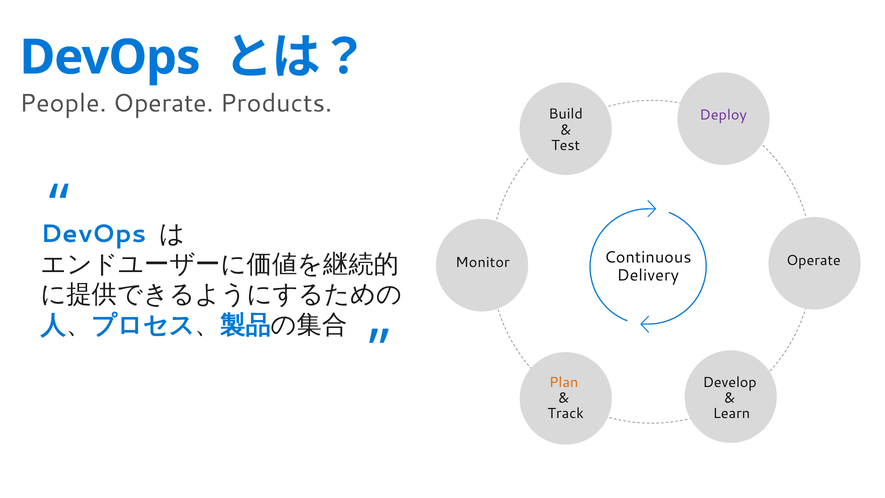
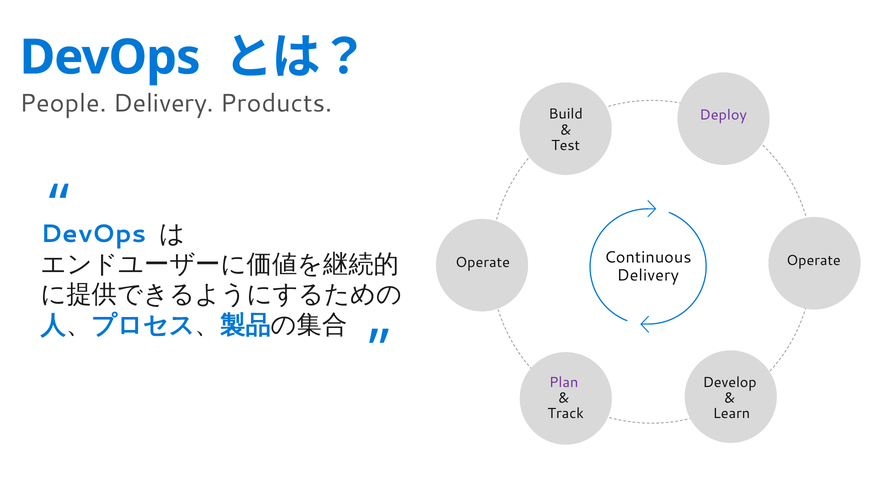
People Operate: Operate -> Delivery (164, 103)
Monitor: Monitor -> Operate (483, 262)
Plan colour: orange -> purple (564, 382)
